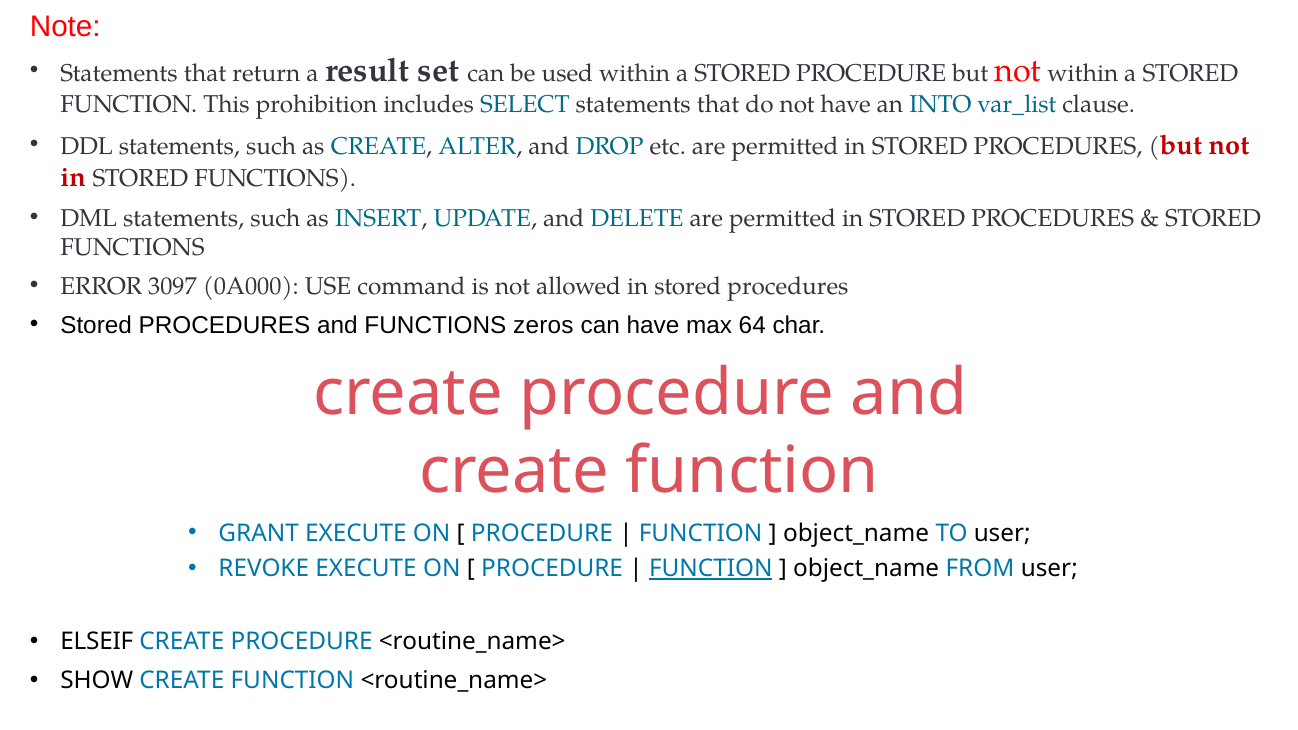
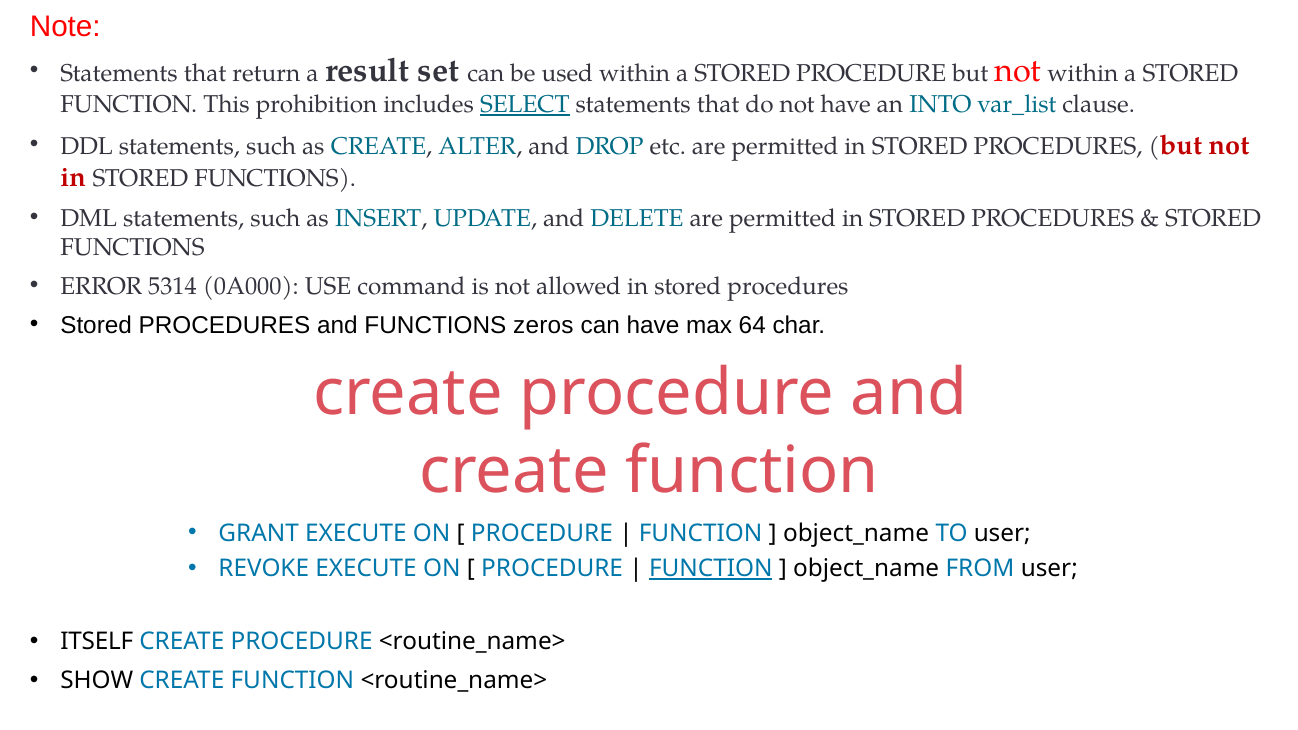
SELECT underline: none -> present (525, 105)
3097: 3097 -> 5314 (172, 286)
ELSEIF: ELSEIF -> ITSELF (97, 642)
